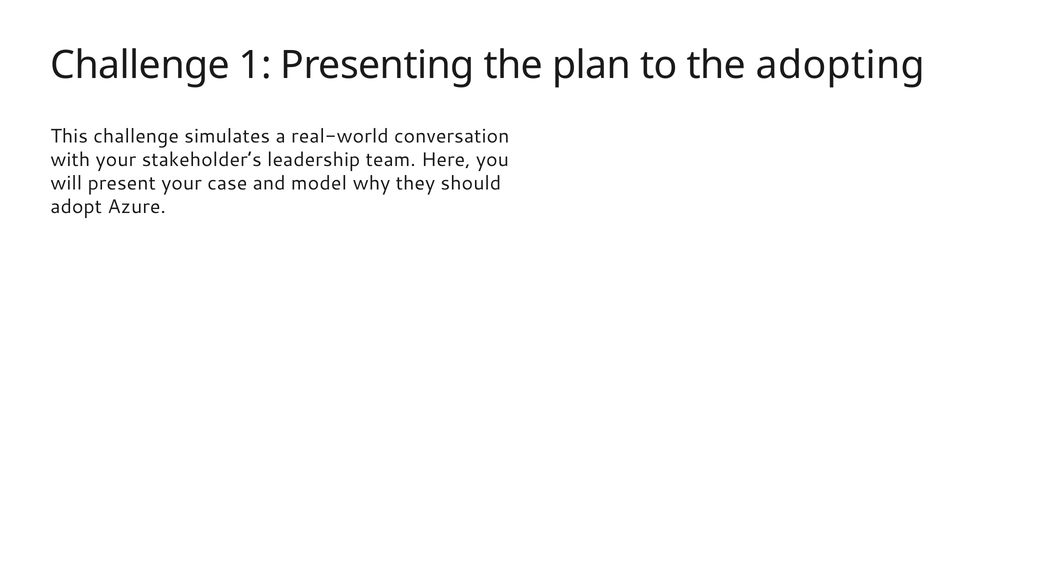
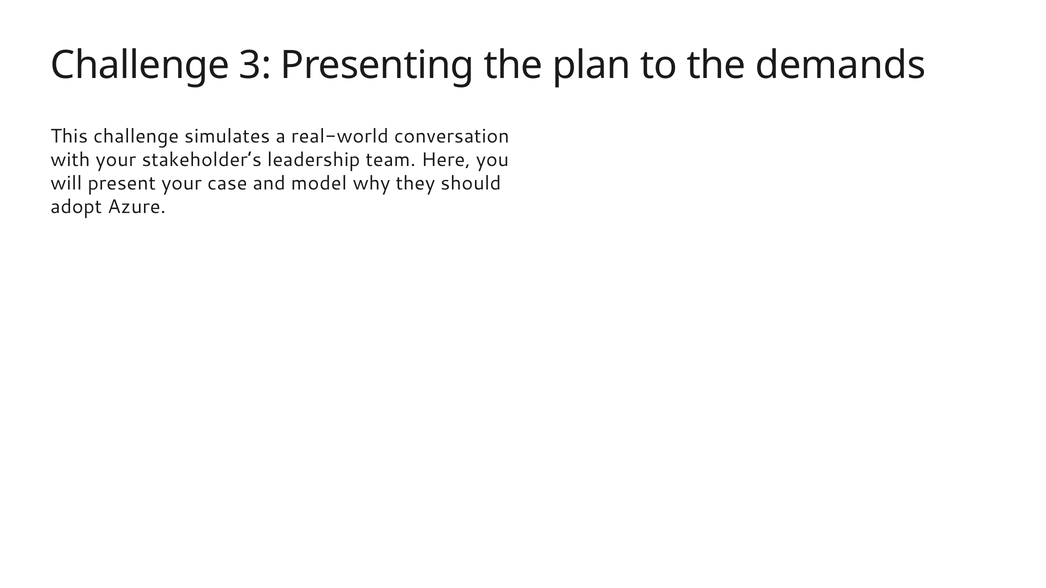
1: 1 -> 3 (255, 66)
adopting: adopting -> demands (841, 66)
